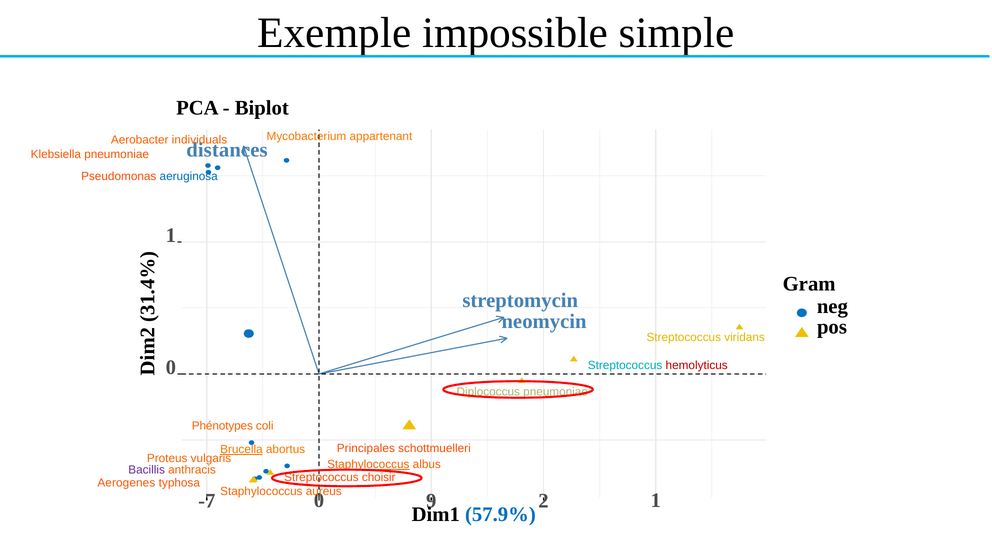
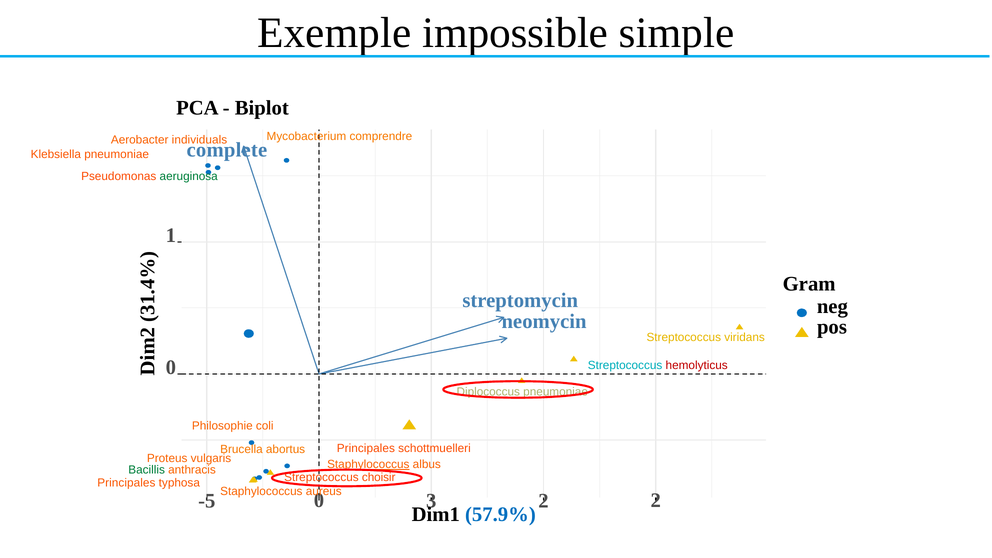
appartenant: appartenant -> comprendre (381, 136)
distances: distances -> complete (227, 150)
aeruginosa colour: blue -> green (189, 177)
Phénotypes: Phénotypes -> Philosophie (222, 426)
Brucella underline: present -> none (241, 449)
Bacillis colour: purple -> green (147, 470)
Aerogenes: Aerogenes -> Principales (126, 483)
-7: -7 -> -5 (207, 501)
0 9: 9 -> 3 (431, 501)
2 1: 1 -> 2 (656, 501)
